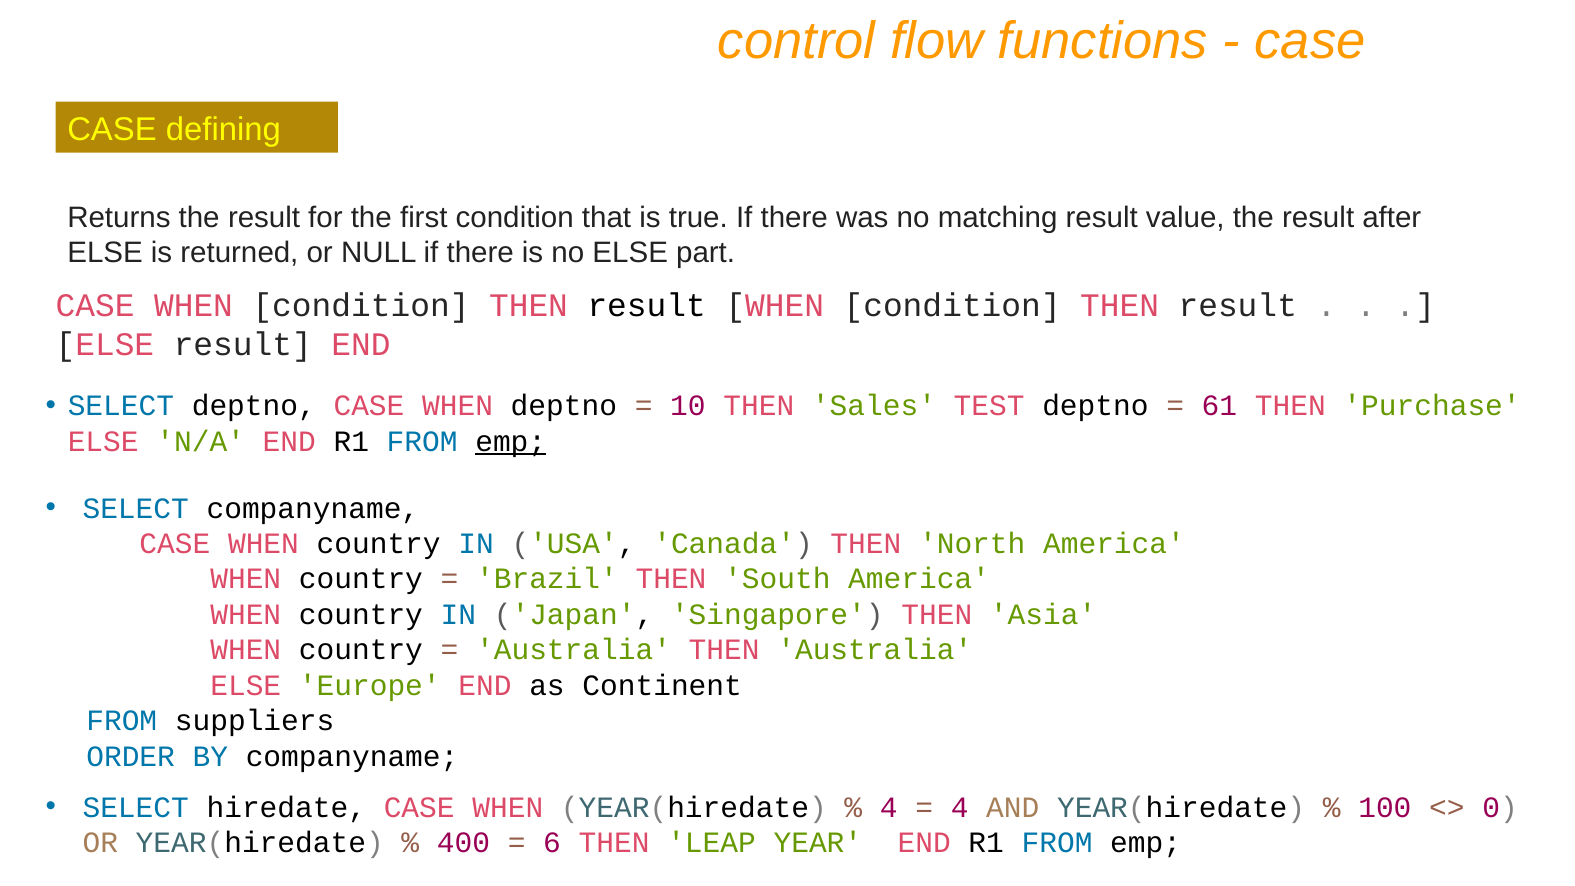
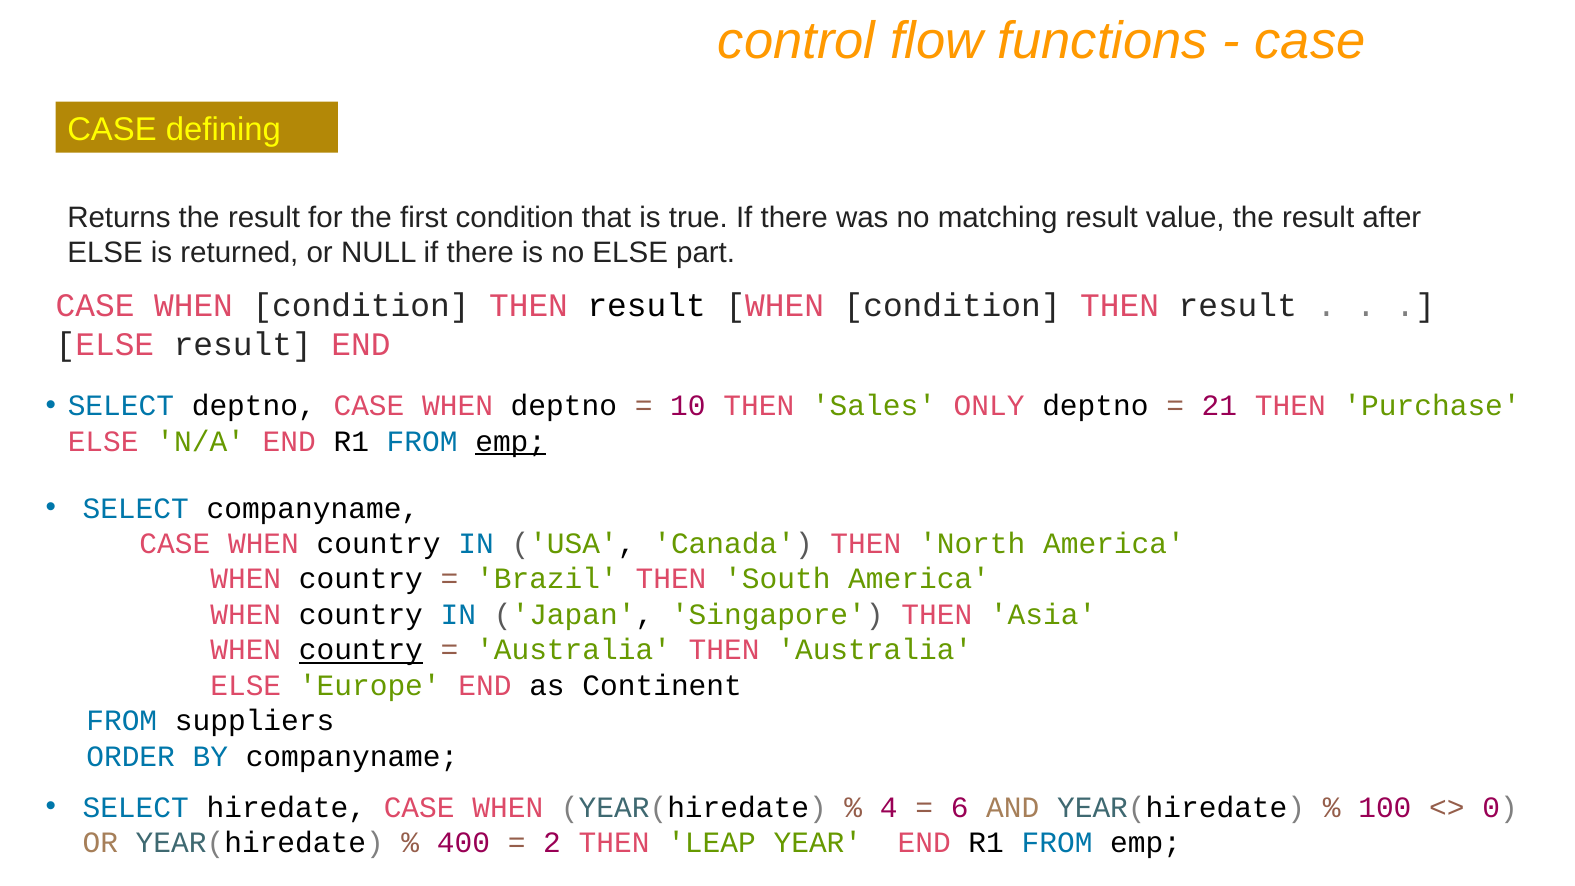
TEST: TEST -> ONLY (989, 406)
61: 61 -> 21 (1219, 406)
country underline: none -> present (361, 650)
4: 4 -> 6 (960, 807)
6: 6 -> 2 (552, 843)
